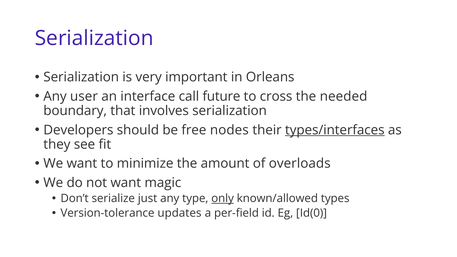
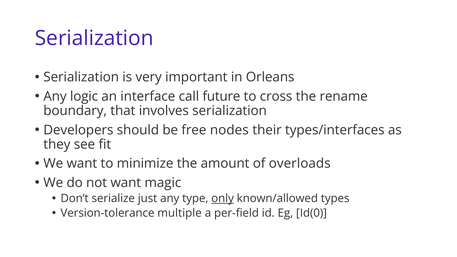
user: user -> logic (84, 96)
needed: needed -> rename (344, 96)
types/interfaces underline: present -> none (335, 130)
updates: updates -> multiple (180, 213)
